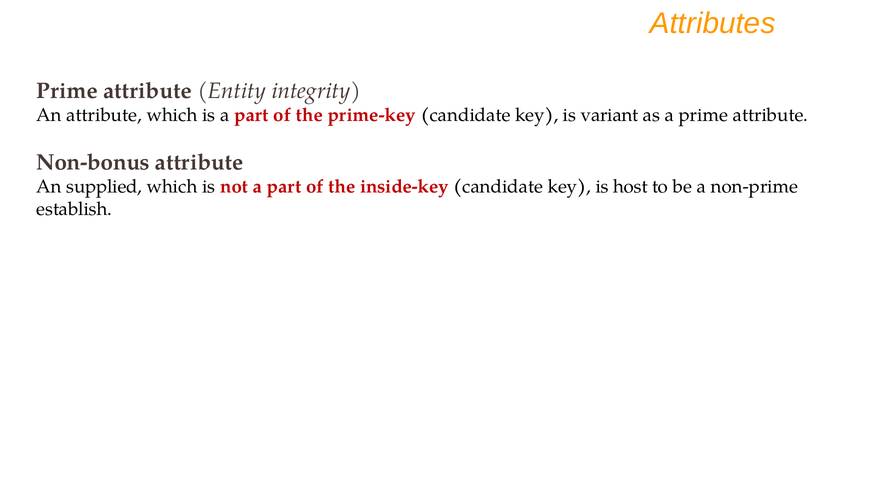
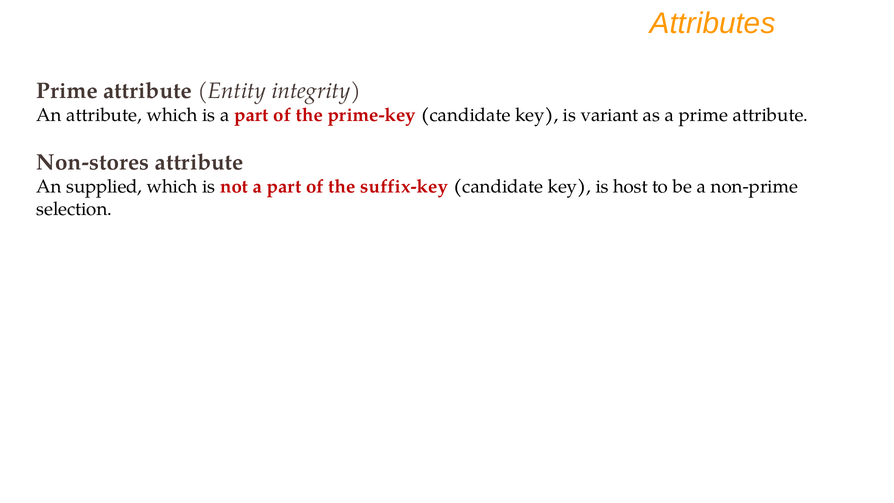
Non-bonus: Non-bonus -> Non-stores (93, 162)
inside-key: inside-key -> suffix-key (404, 187)
establish: establish -> selection (74, 209)
